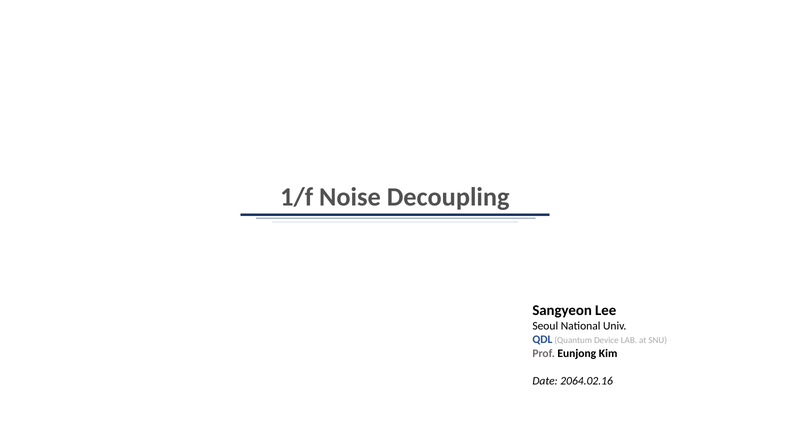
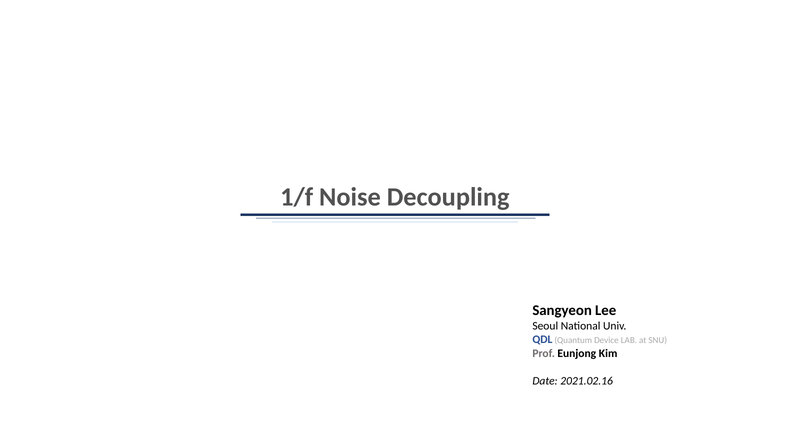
2064.02.16: 2064.02.16 -> 2021.02.16 (587, 381)
